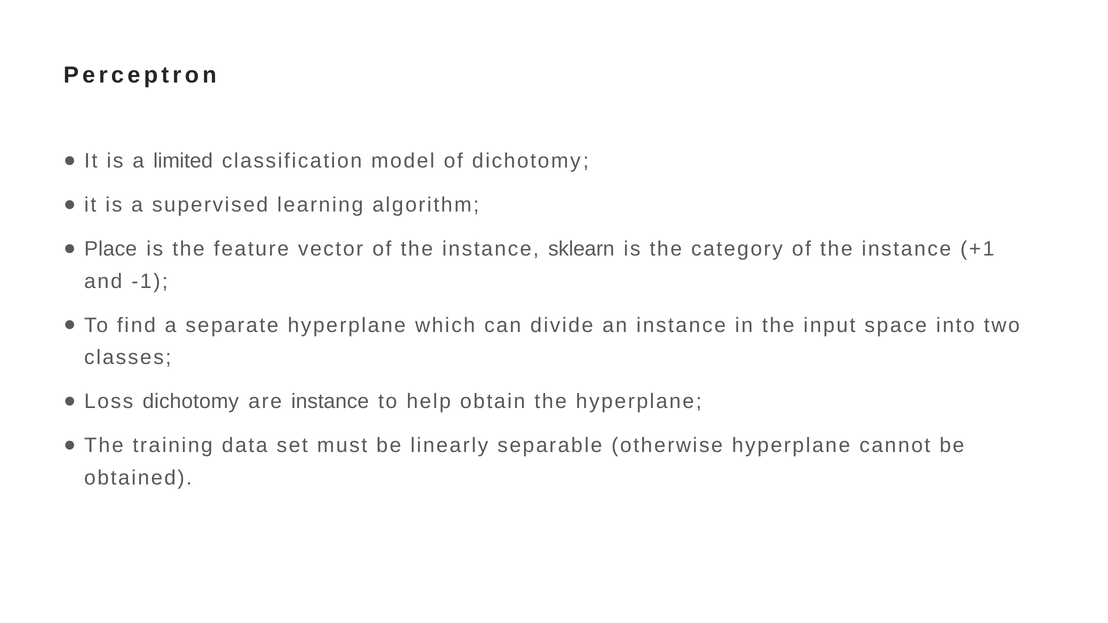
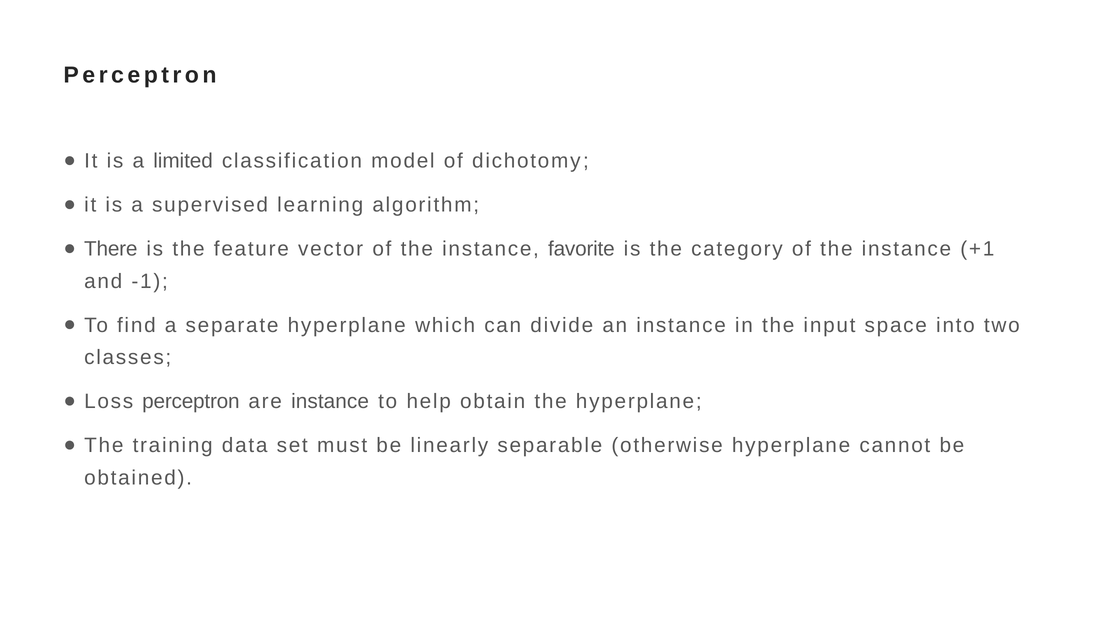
Place: Place -> There (111, 249)
sklearn: sklearn -> favorite (581, 249)
Loss dichotomy: dichotomy -> perceptron (191, 402)
